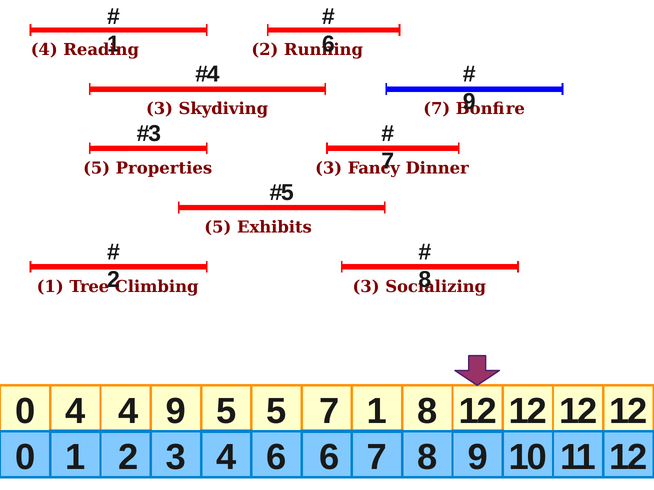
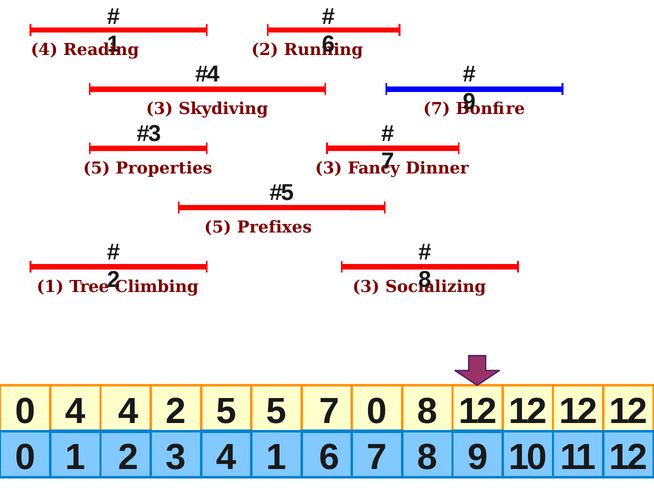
Exhibits: Exhibits -> Prefixes (274, 228)
4 9: 9 -> 2 (176, 412)
7 1: 1 -> 0 (377, 412)
4 6: 6 -> 1 (277, 458)
